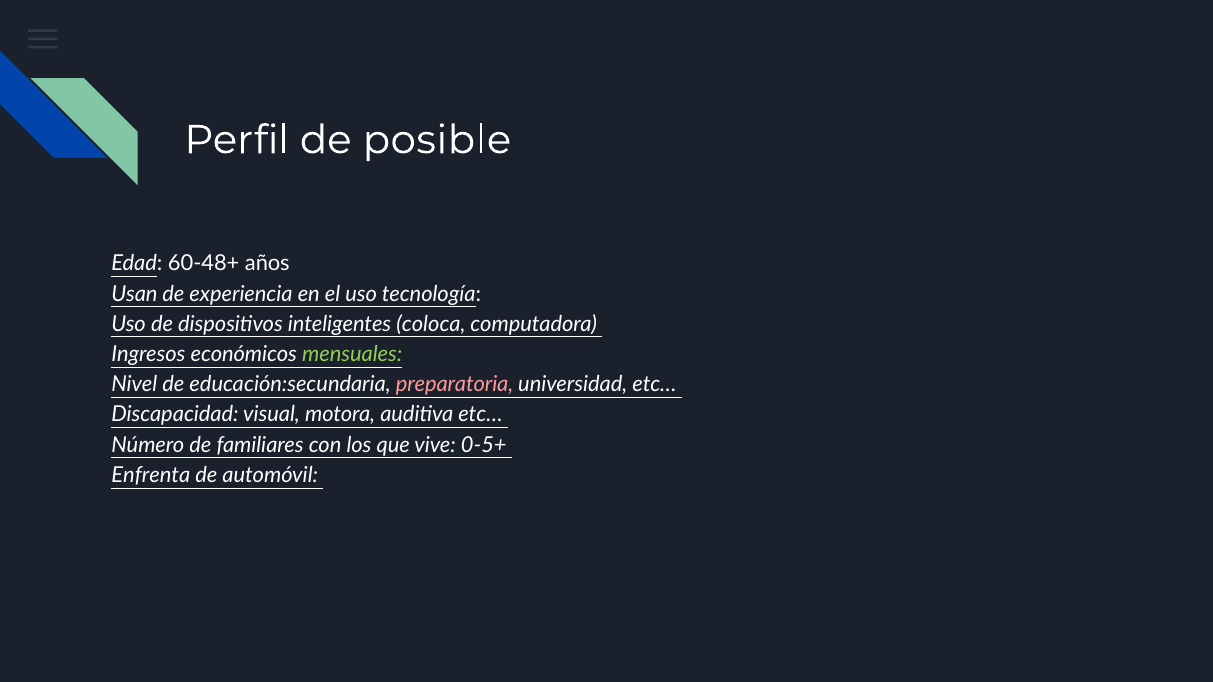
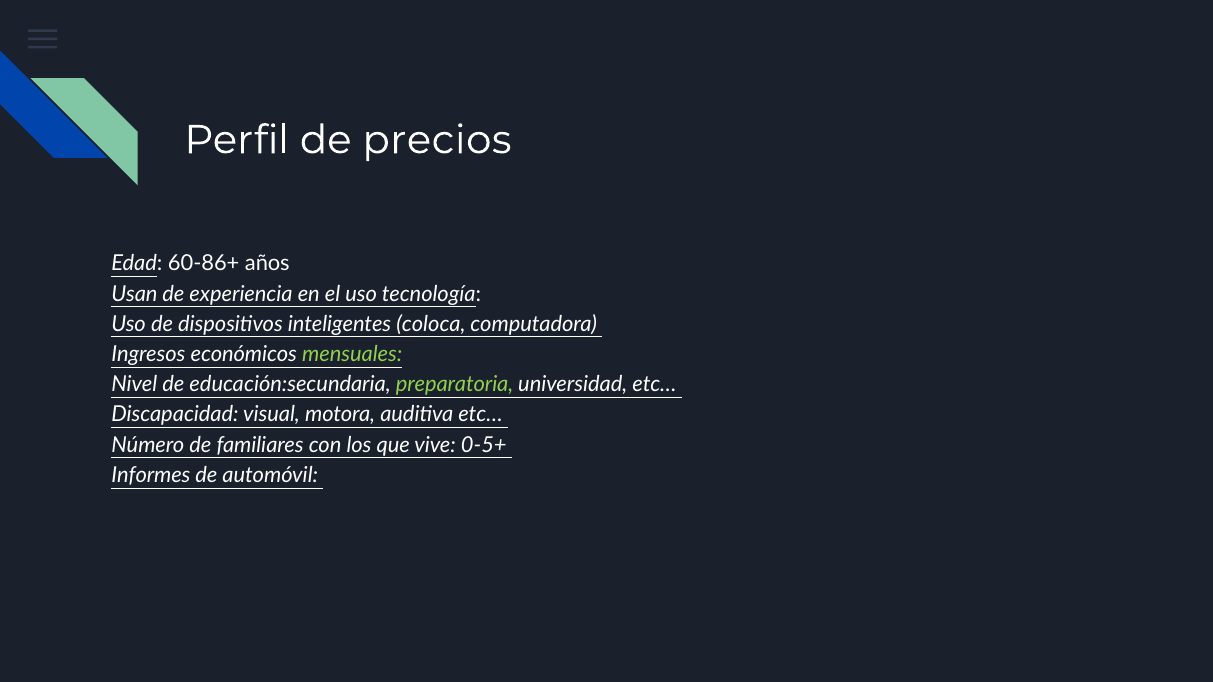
posible: posible -> precios (437, 140)
60-48+: 60-48+ -> 60-86+ (204, 264)
preparatoria colour: pink -> light green (455, 385)
Enfrenta: Enfrenta -> Informes (151, 475)
